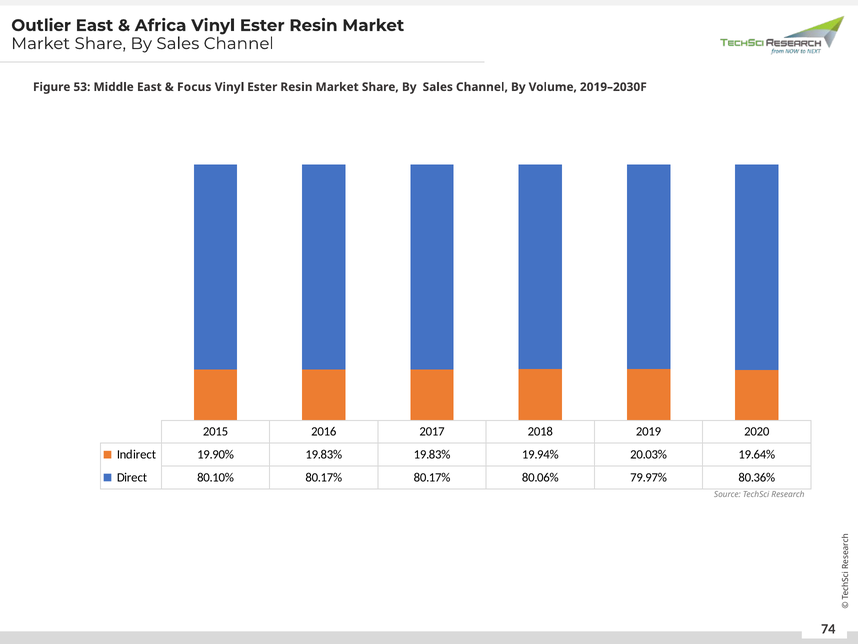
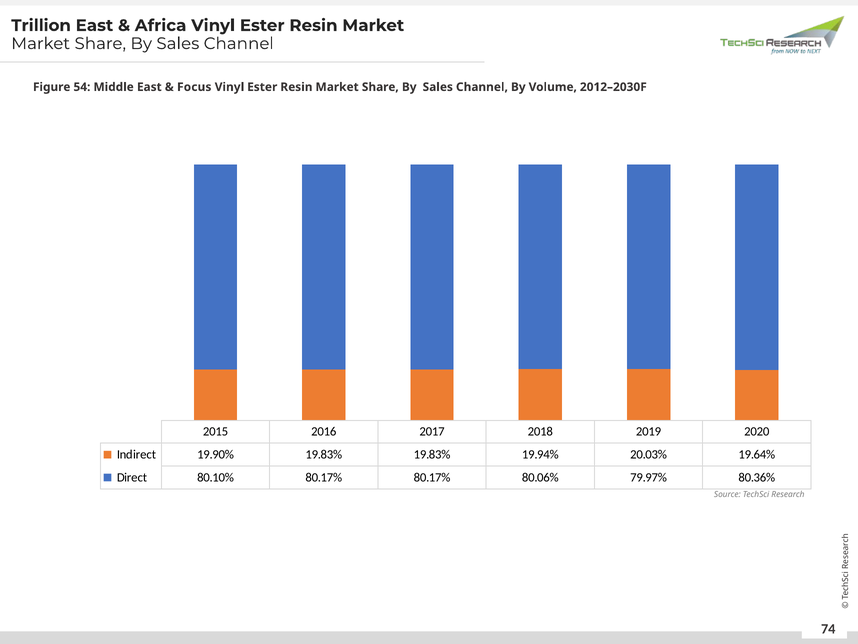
Outlier: Outlier -> Trillion (41, 25)
53: 53 -> 54 (82, 87)
2019–2030F: 2019–2030F -> 2012–2030F (613, 87)
